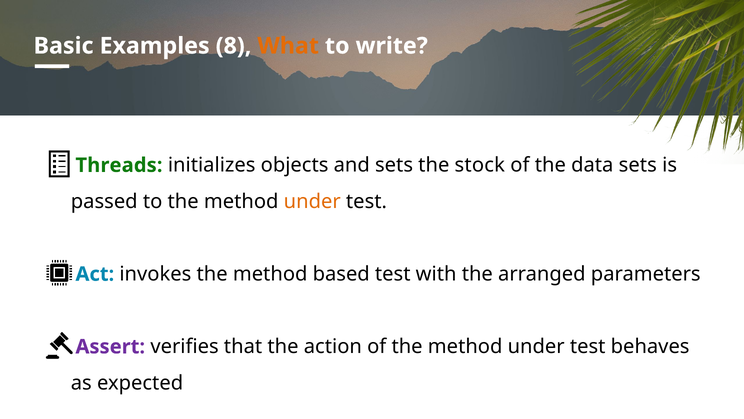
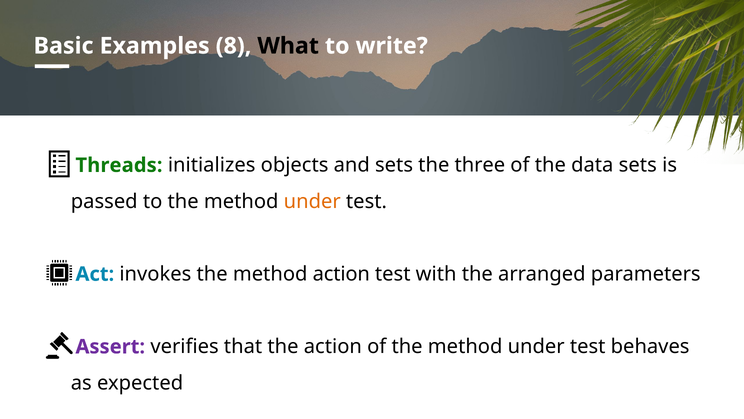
What colour: orange -> black (288, 46)
stock: stock -> three (480, 165)
method based: based -> action (341, 274)
